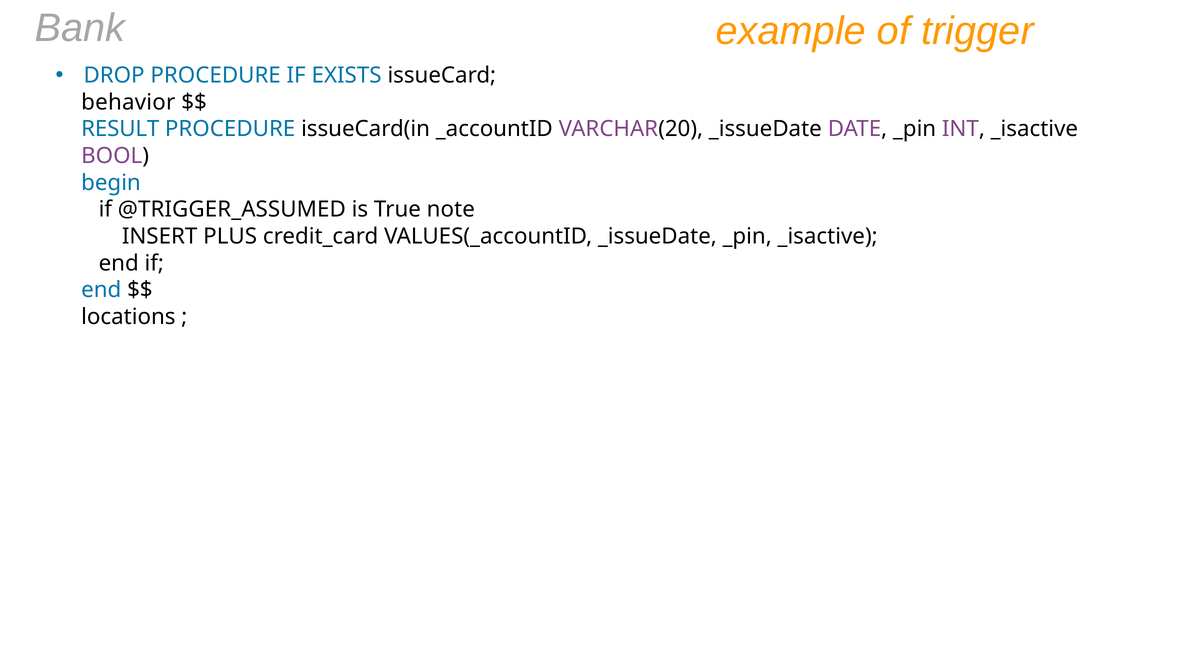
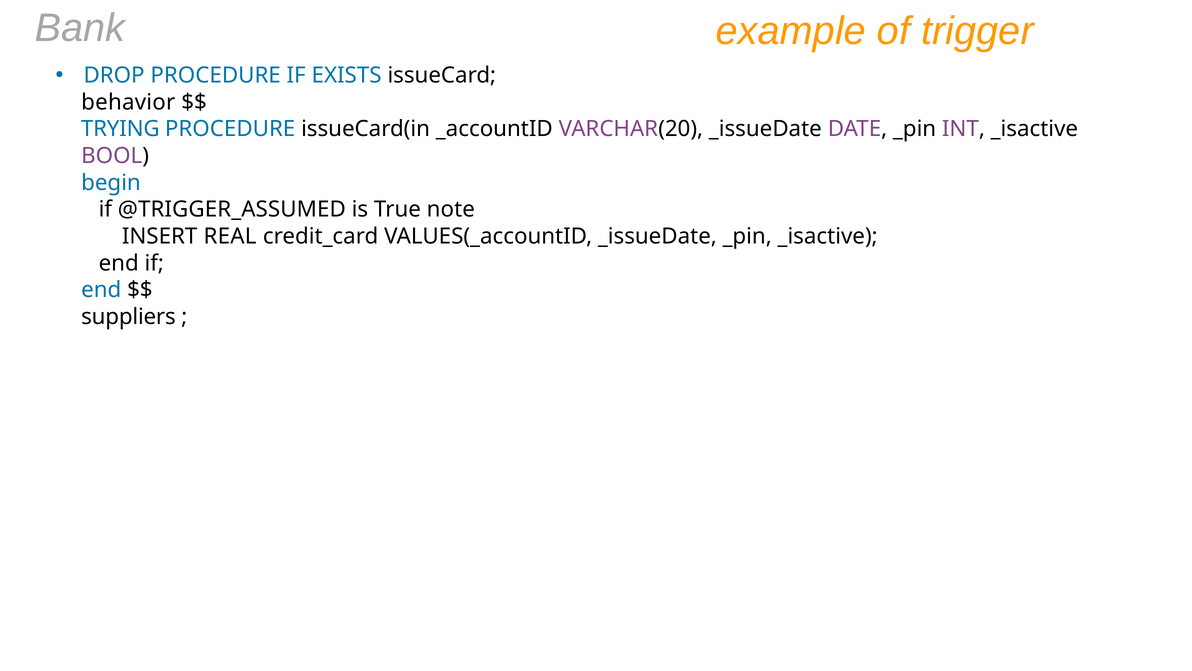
RESULT: RESULT -> TRYING (120, 129)
PLUS: PLUS -> REAL (230, 236)
locations: locations -> suppliers (128, 317)
